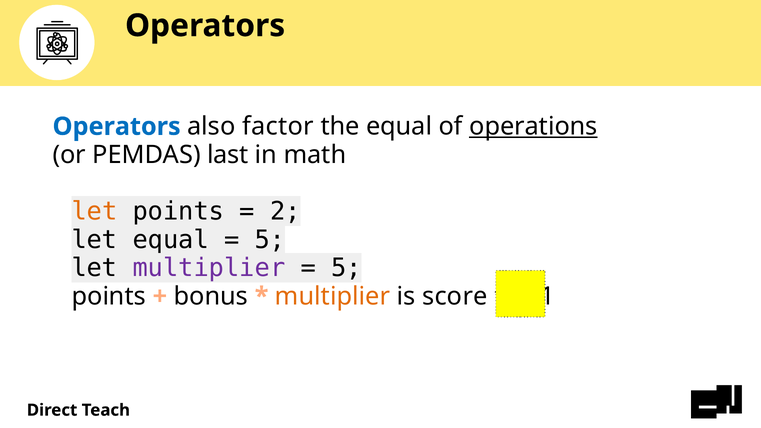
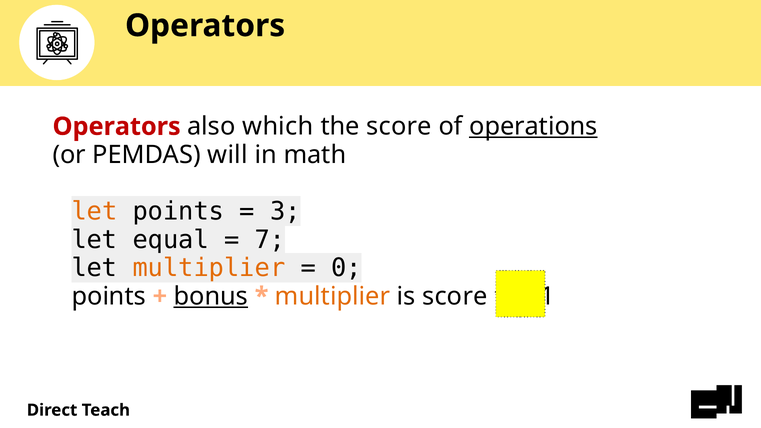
Operators colour: blue -> red (117, 127)
factor: factor -> which (278, 127)
the equal: equal -> score (399, 127)
last: last -> will (228, 155)
2: 2 -> 3 (285, 211)
5: 5 -> 7 (270, 240)
multiplier colour: purple -> orange (209, 268)
5: 5 -> 0 (346, 268)
bonus underline: none -> present (211, 296)
